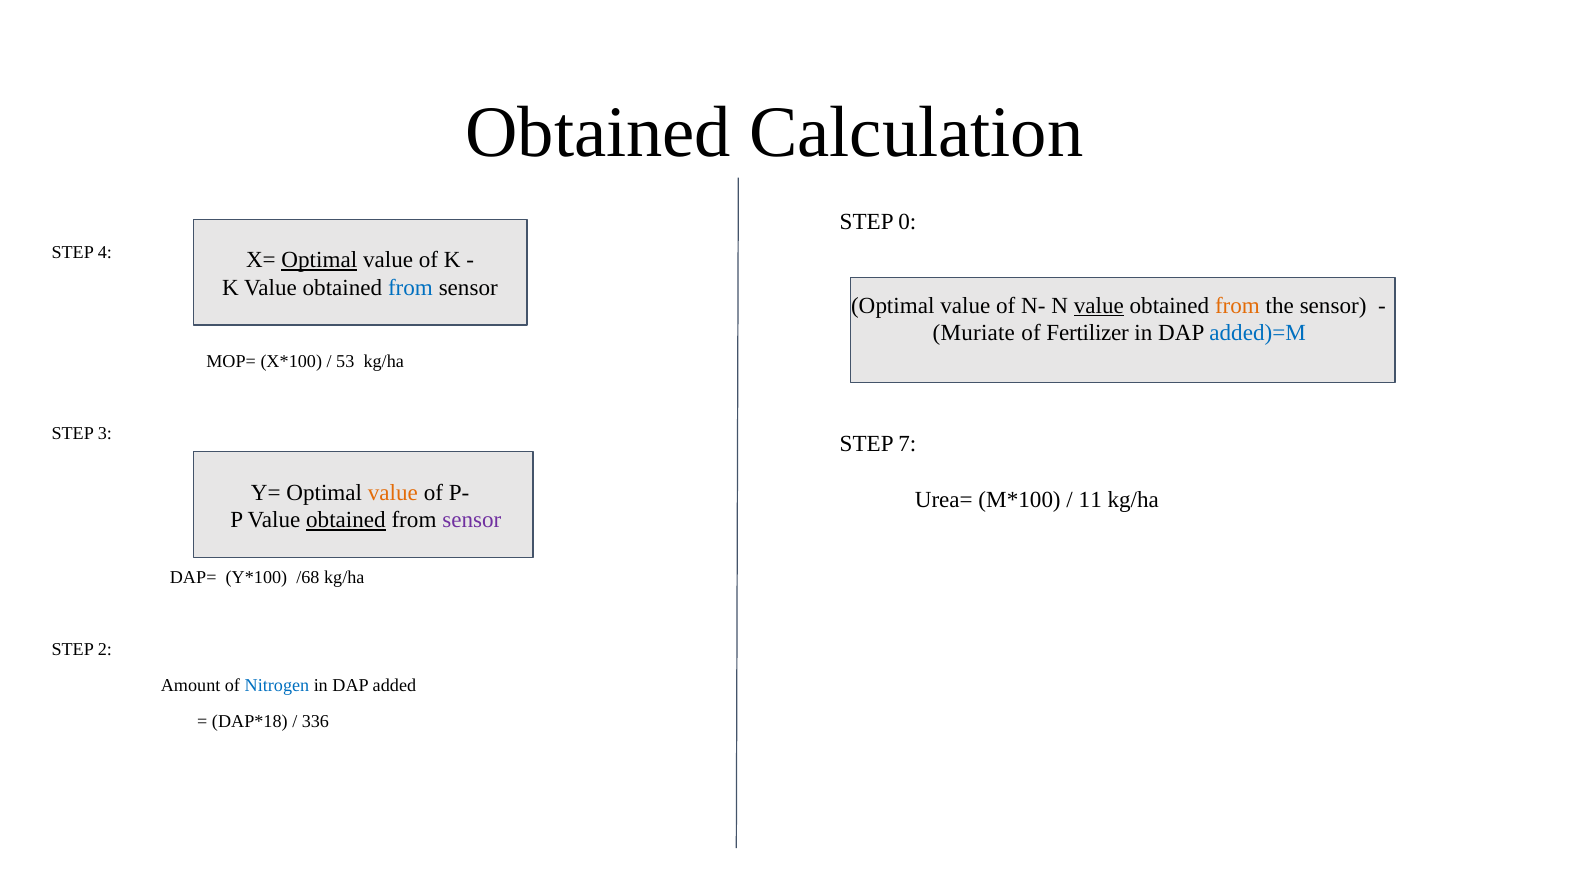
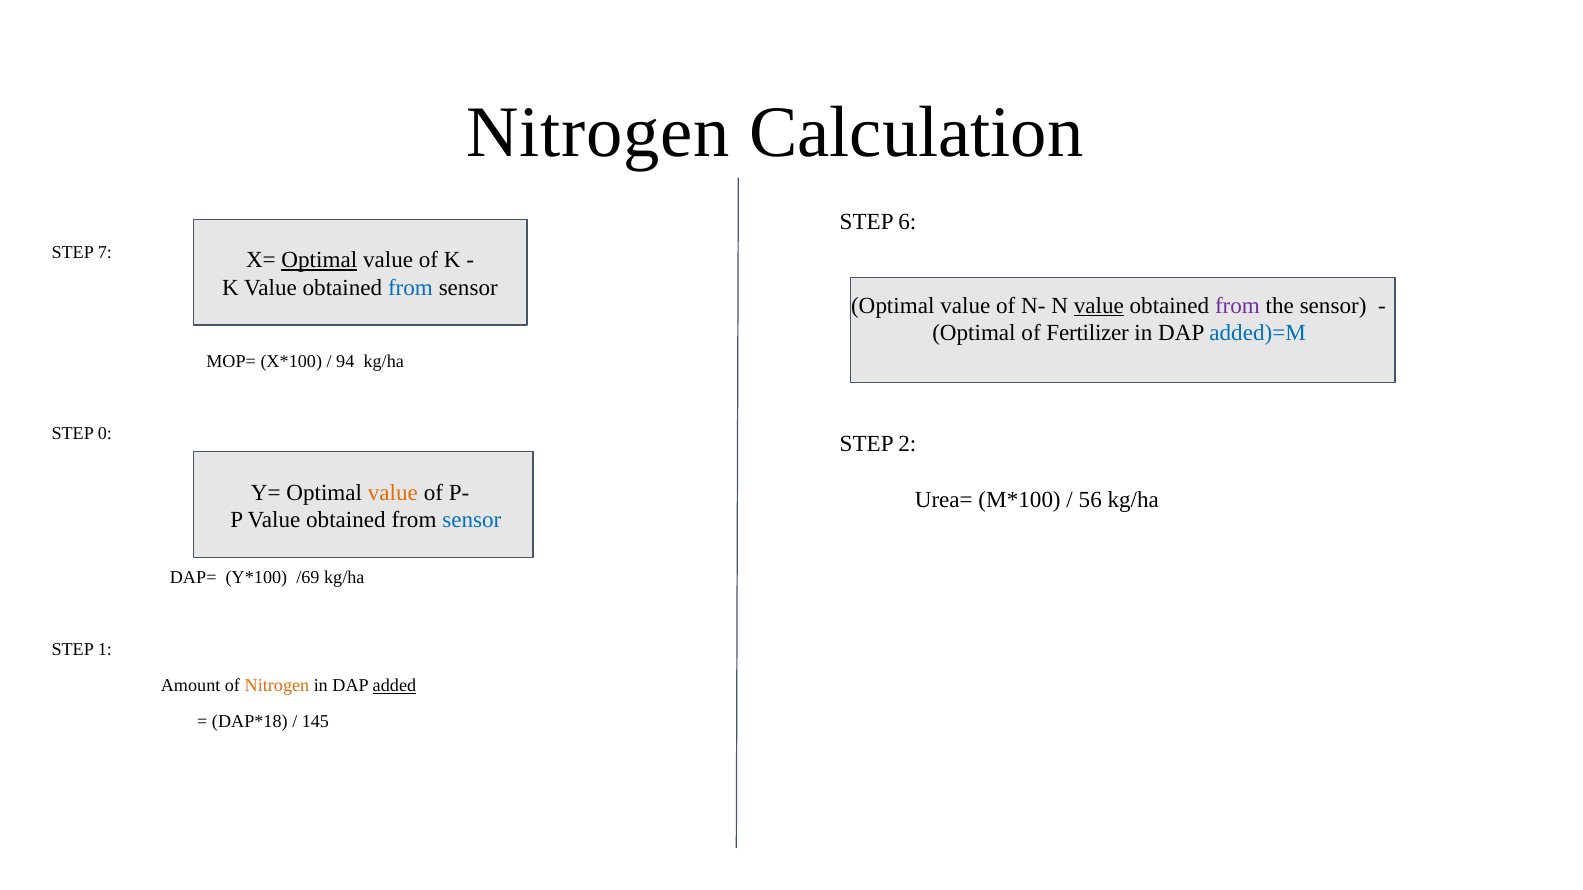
Obtained: Obtained -> Nitrogen (598, 133)
0: 0 -> 6 (907, 222)
4: 4 -> 7 (105, 253)
from colour: orange -> purple (1237, 306)
Muriate: Muriate -> Optimal (974, 333)
53: 53 -> 94 (345, 361)
3: 3 -> 0 (105, 433)
7: 7 -> 2 (907, 444)
11: 11 -> 56 (1090, 500)
obtained underline: present -> none (346, 520)
sensor colour: purple -> blue (472, 520)
/68: /68 -> /69 (308, 578)
2: 2 -> 1 (105, 650)
Nitrogen colour: blue -> orange (277, 686)
added underline: none -> present (394, 686)
336: 336 -> 145 (315, 722)
